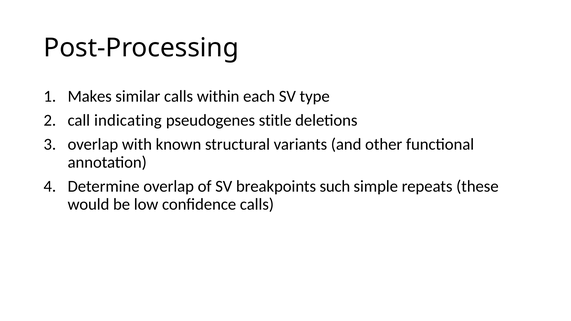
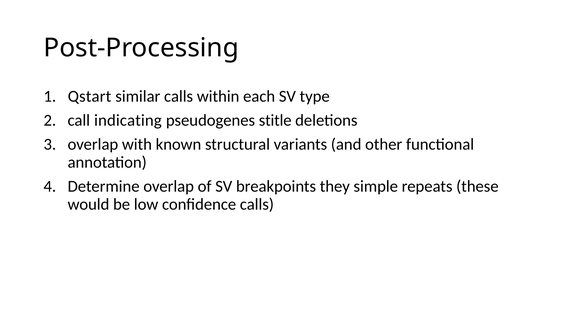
Makes: Makes -> Qstart (90, 97)
such: such -> they (335, 186)
